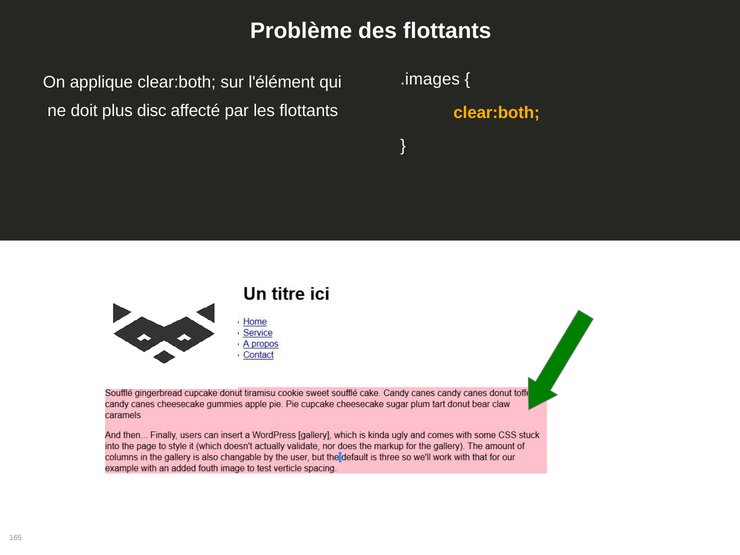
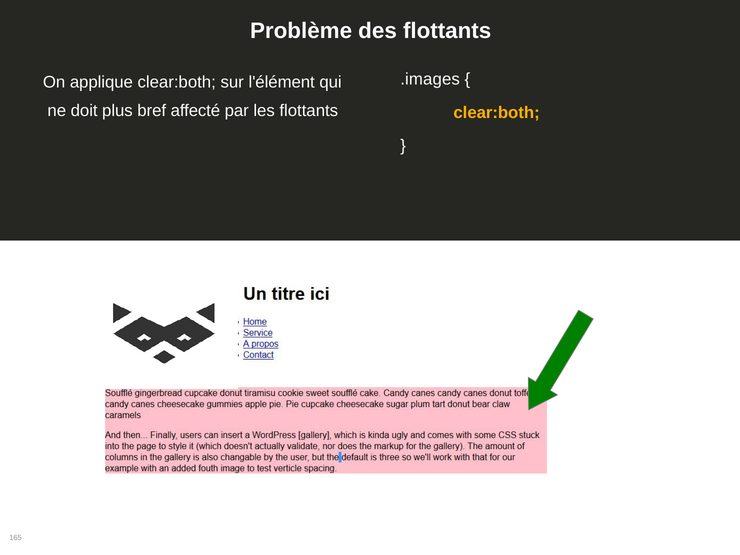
disc: disc -> bref (152, 111)
